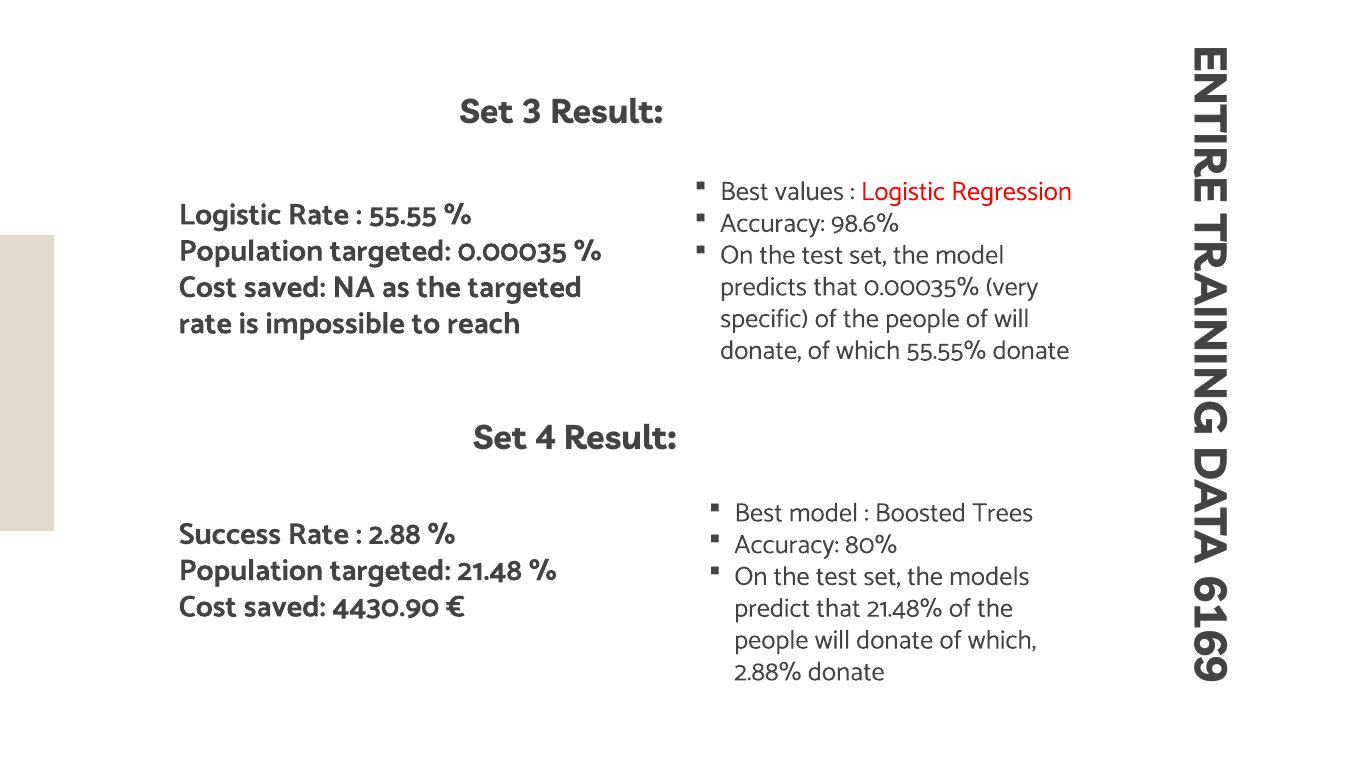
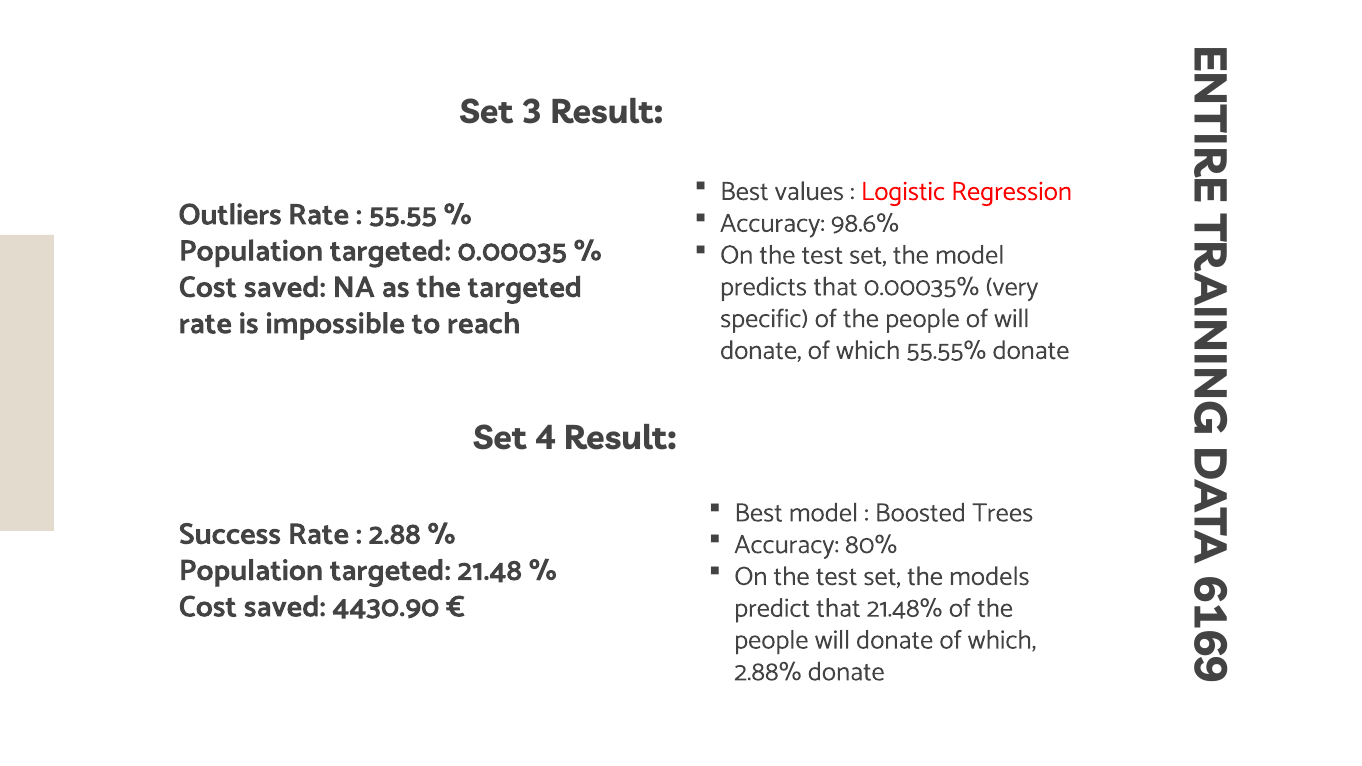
Logistic: Logistic -> Outliers (230, 214)
